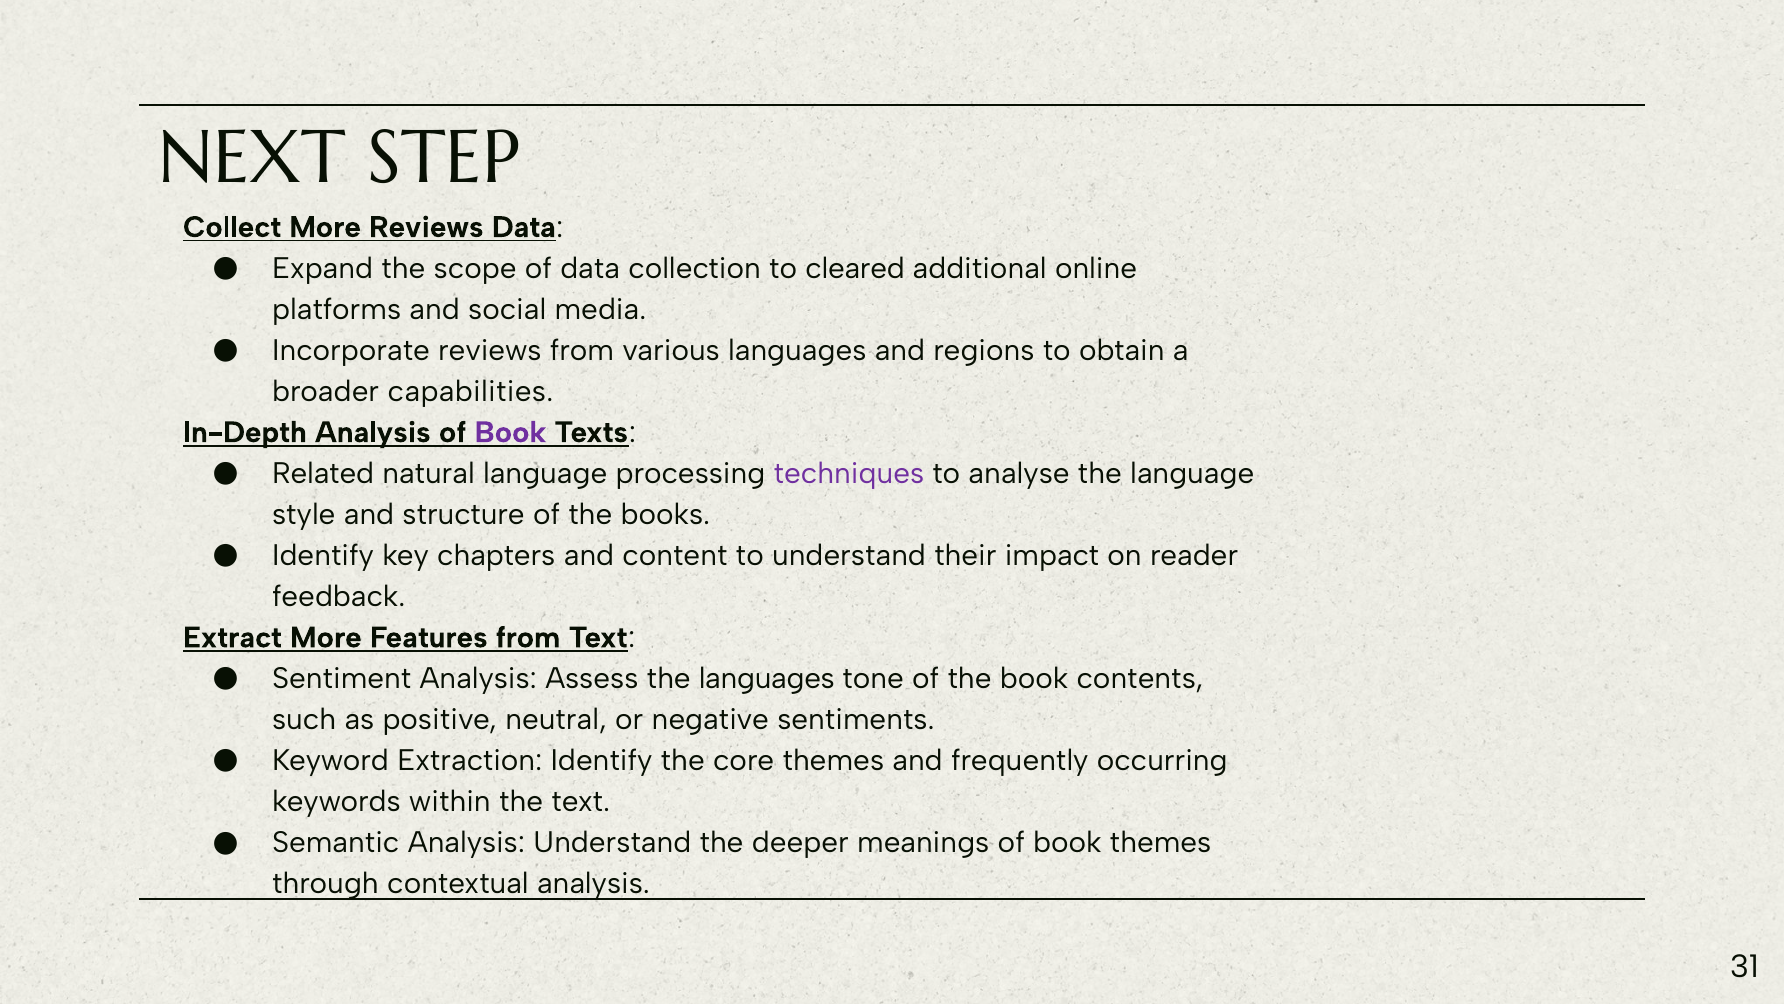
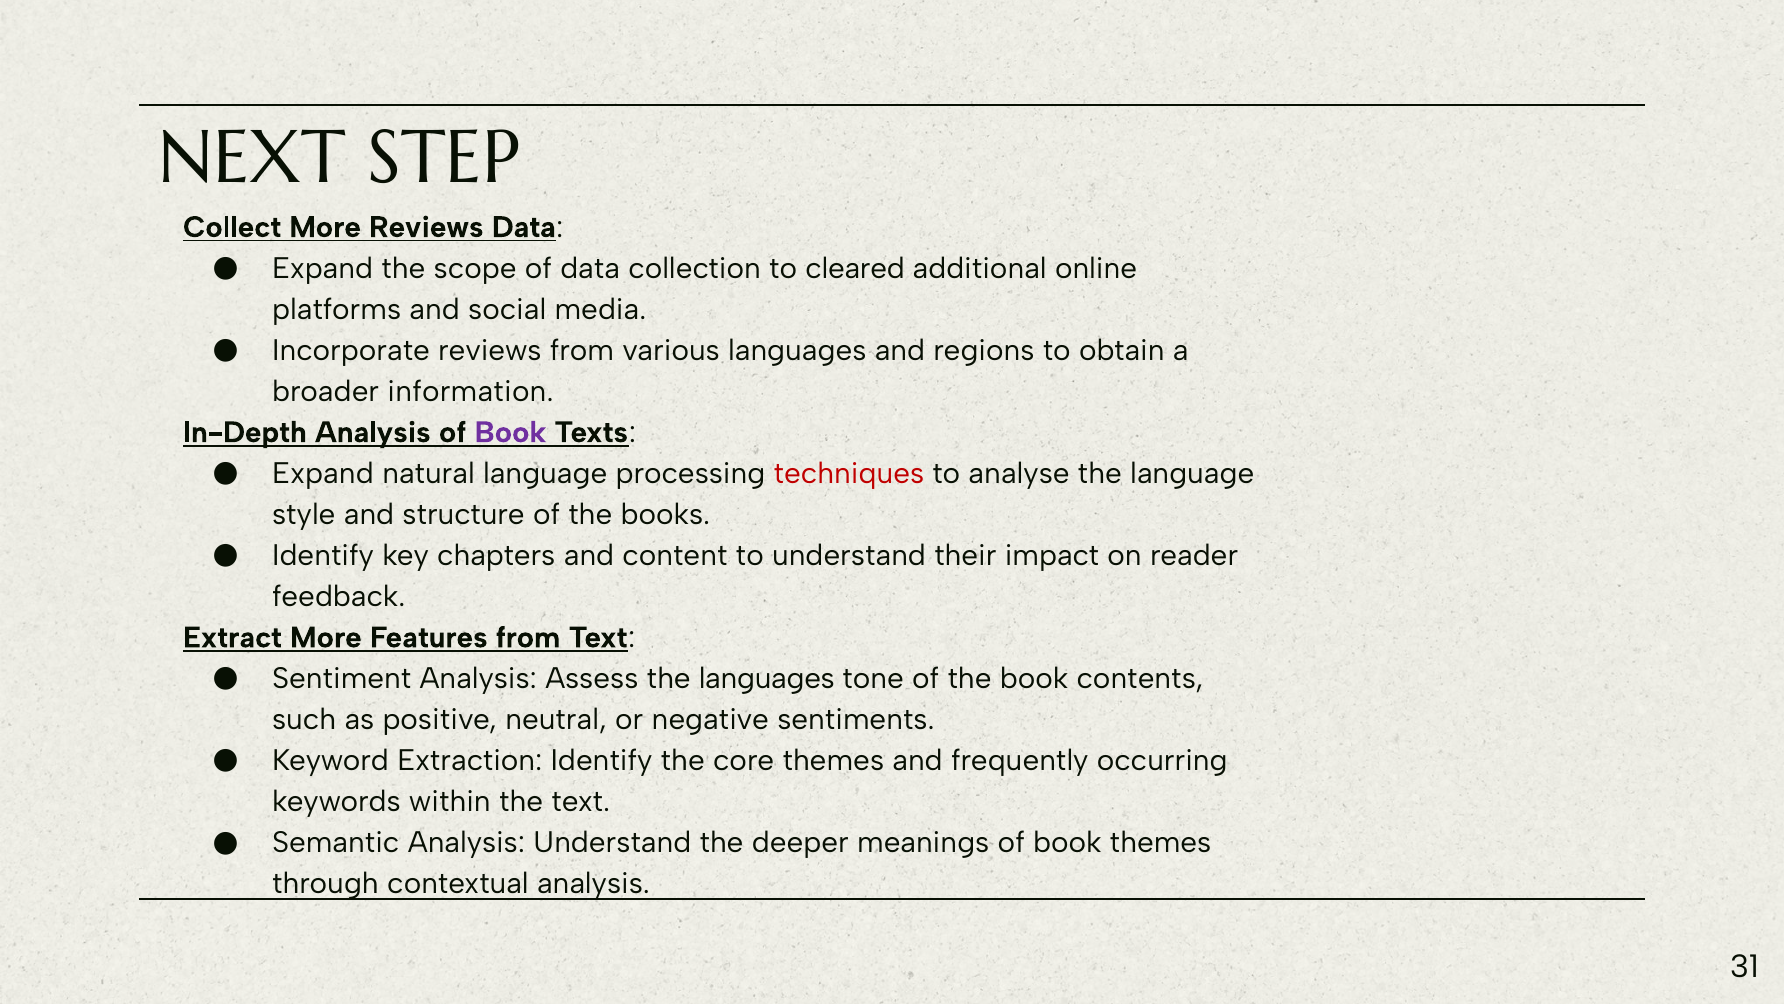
capabilities: capabilities -> information (471, 391)
Related: Related -> Expand (323, 473)
techniques colour: purple -> red (849, 473)
